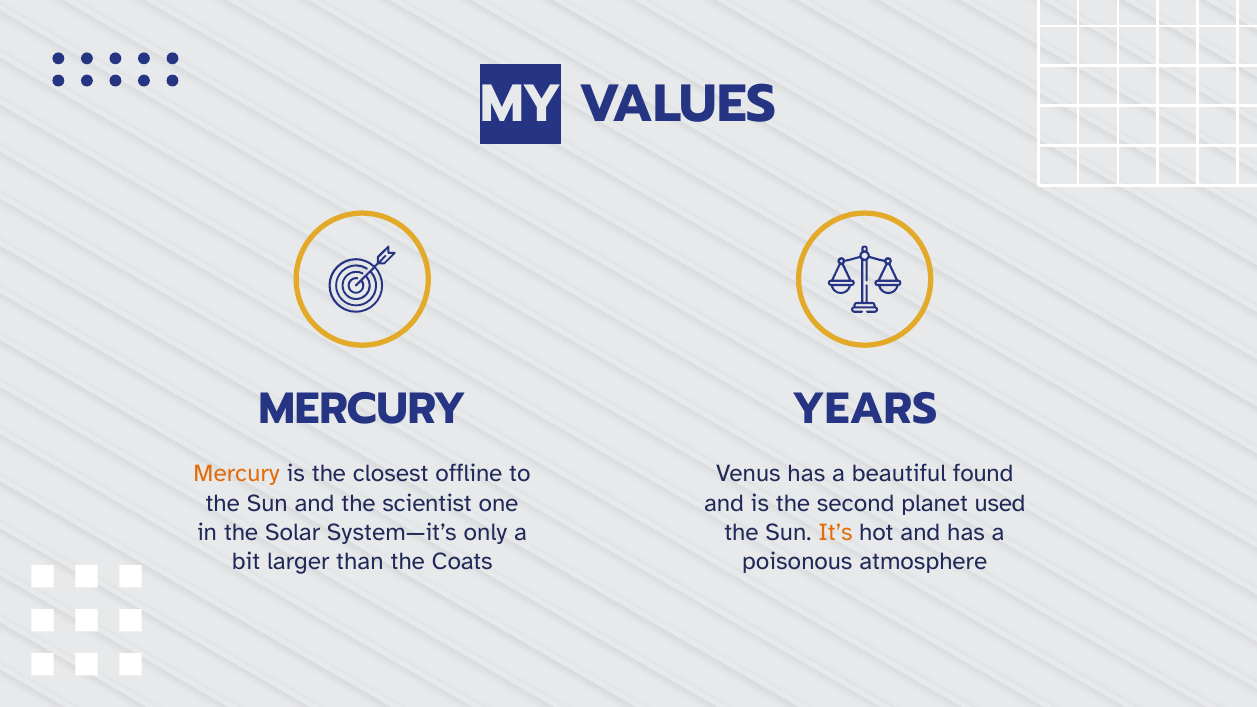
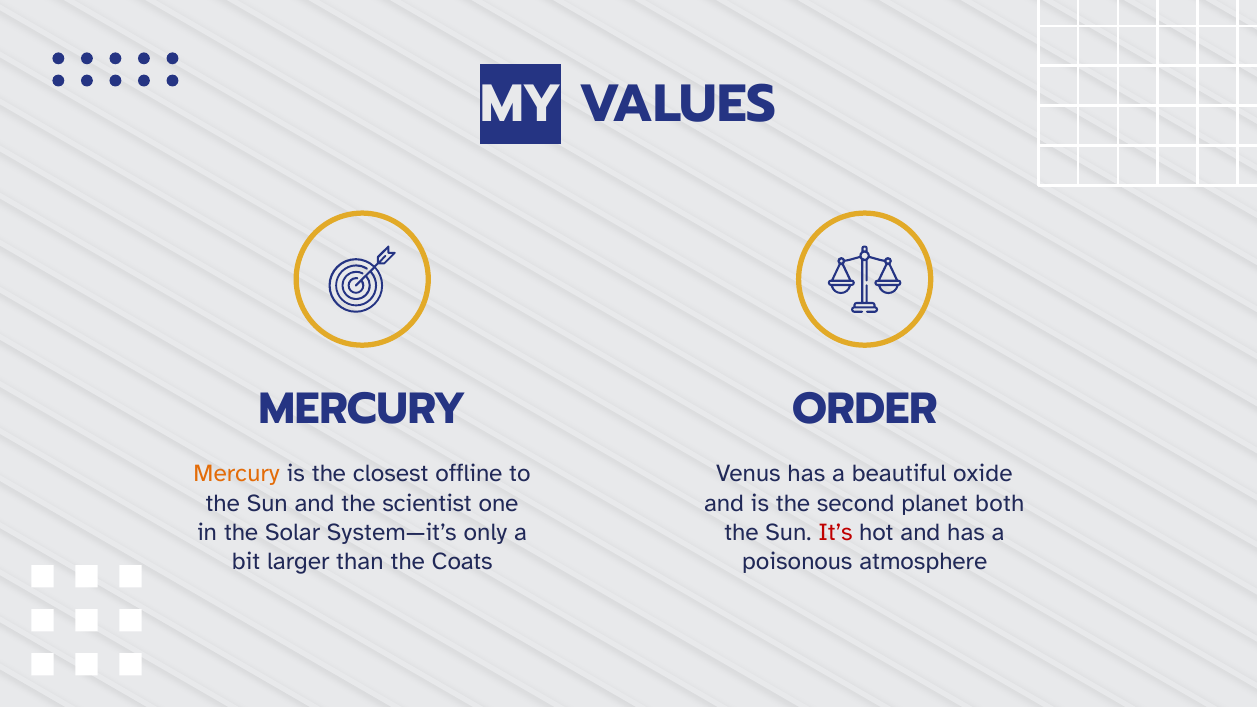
YEARS: YEARS -> ORDER (865, 409)
found: found -> oxide (983, 474)
used: used -> both (1000, 503)
It’s colour: orange -> red (835, 533)
